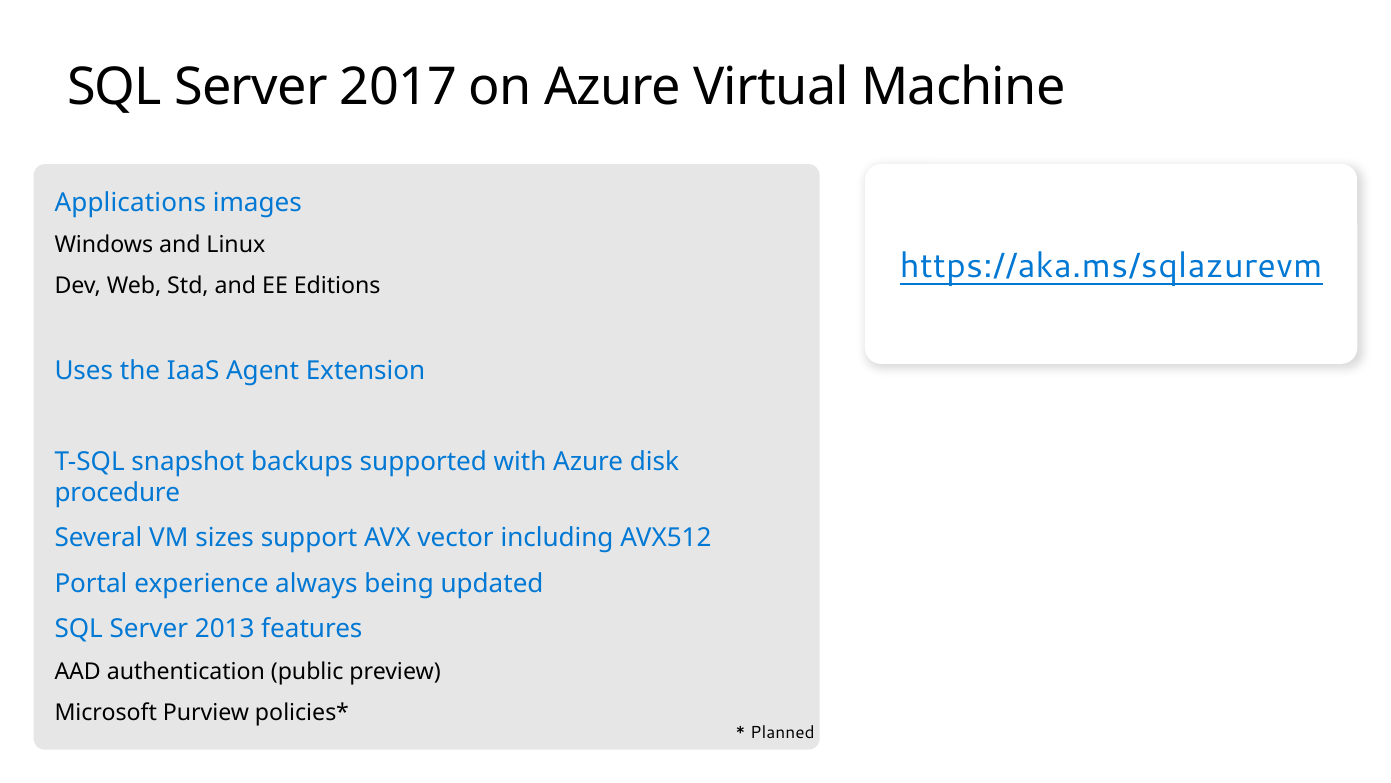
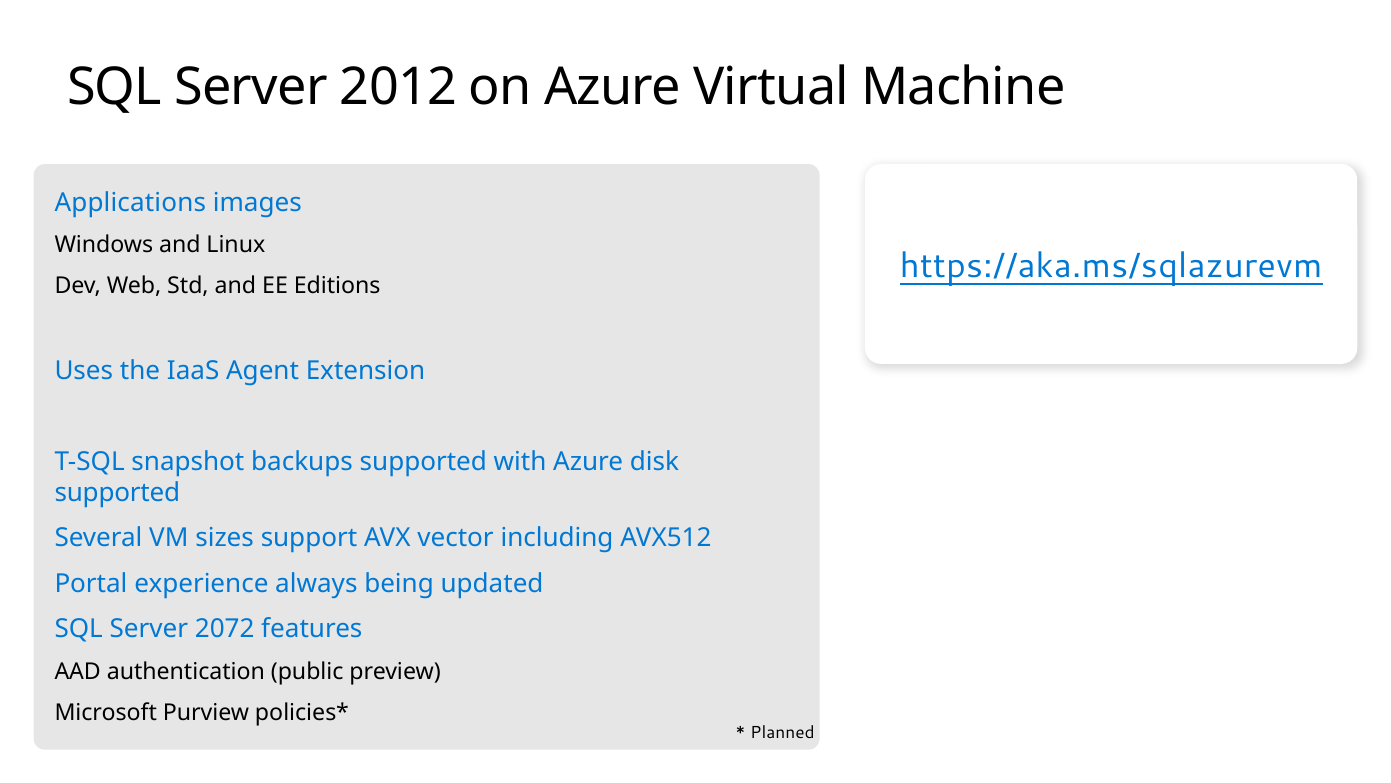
2017: 2017 -> 2012 (399, 87)
procedure: procedure -> supported (117, 493)
2013: 2013 -> 2072 (225, 628)
